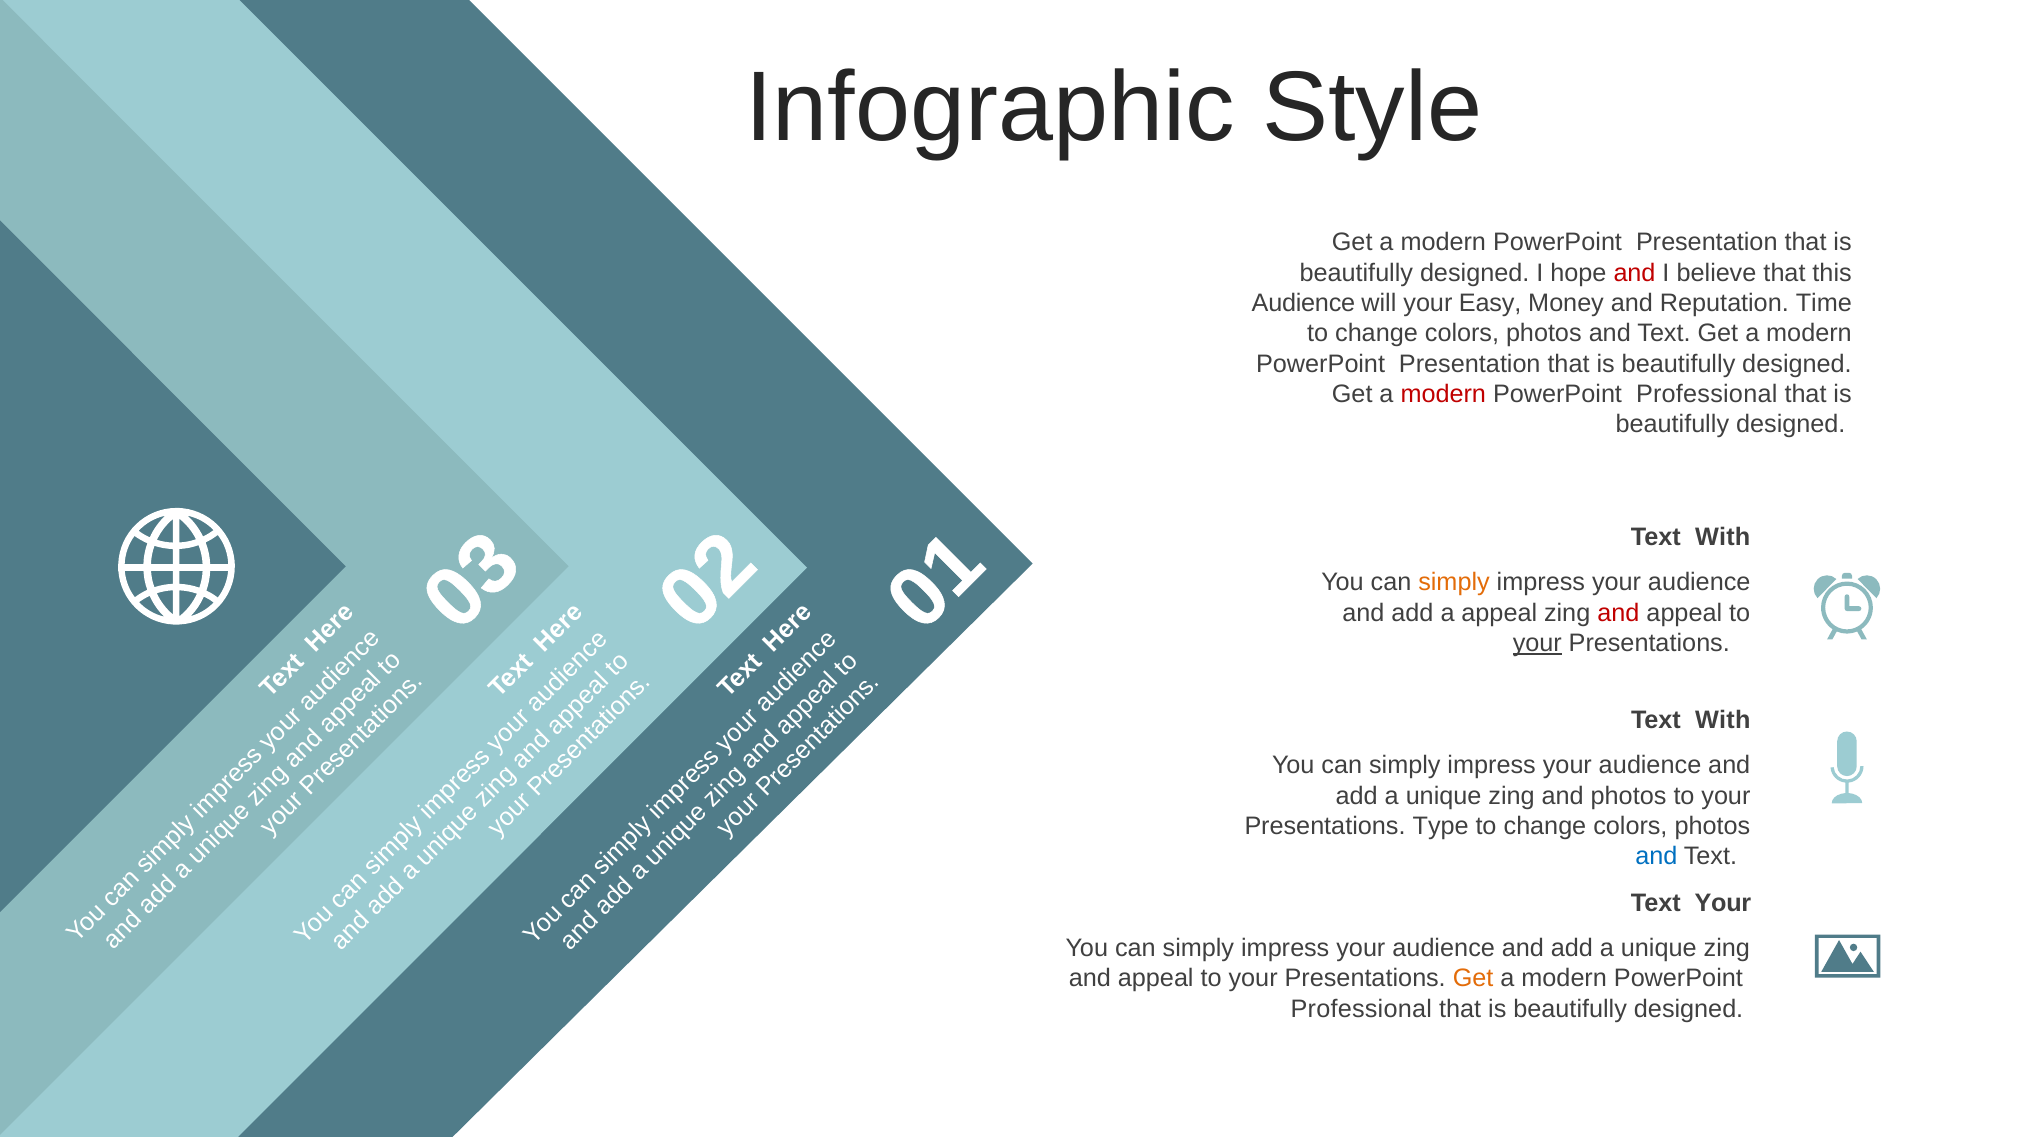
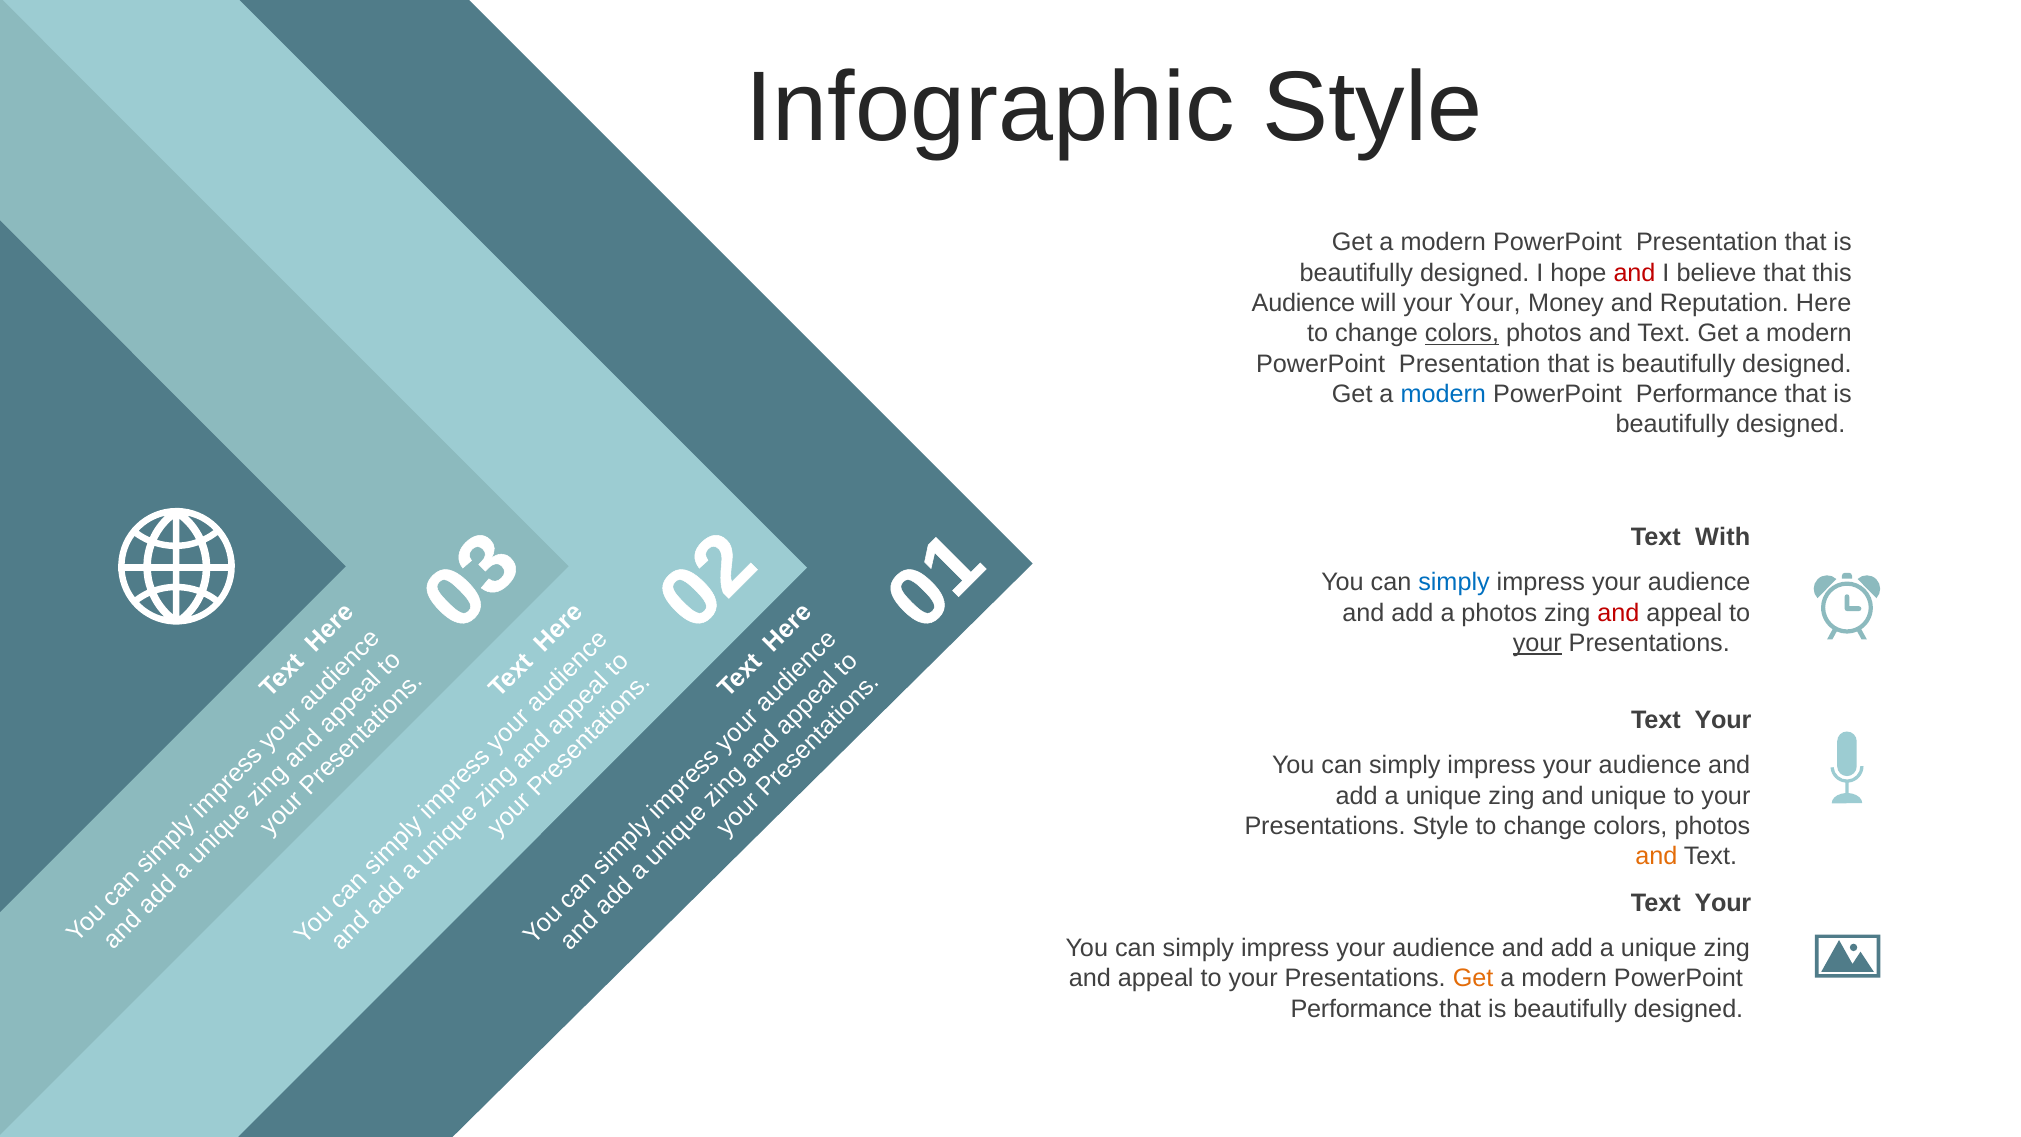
your Easy: Easy -> Your (1490, 303)
Time: Time -> Here (1824, 303)
colors underline: none -> present (1462, 333)
modern colour: red -> blue (1443, 394)
Professional: Professional -> Performance (1707, 394)
simply colour: orange -> blue (1454, 583)
a appeal: appeal -> photos (1499, 613)
With: With -> Your (1723, 720)
and photos: photos -> unique (1629, 796)
Presentations Type: Type -> Style (1441, 826)
and colour: blue -> orange (1656, 856)
Professional: Professional -> Performance (1362, 1009)
